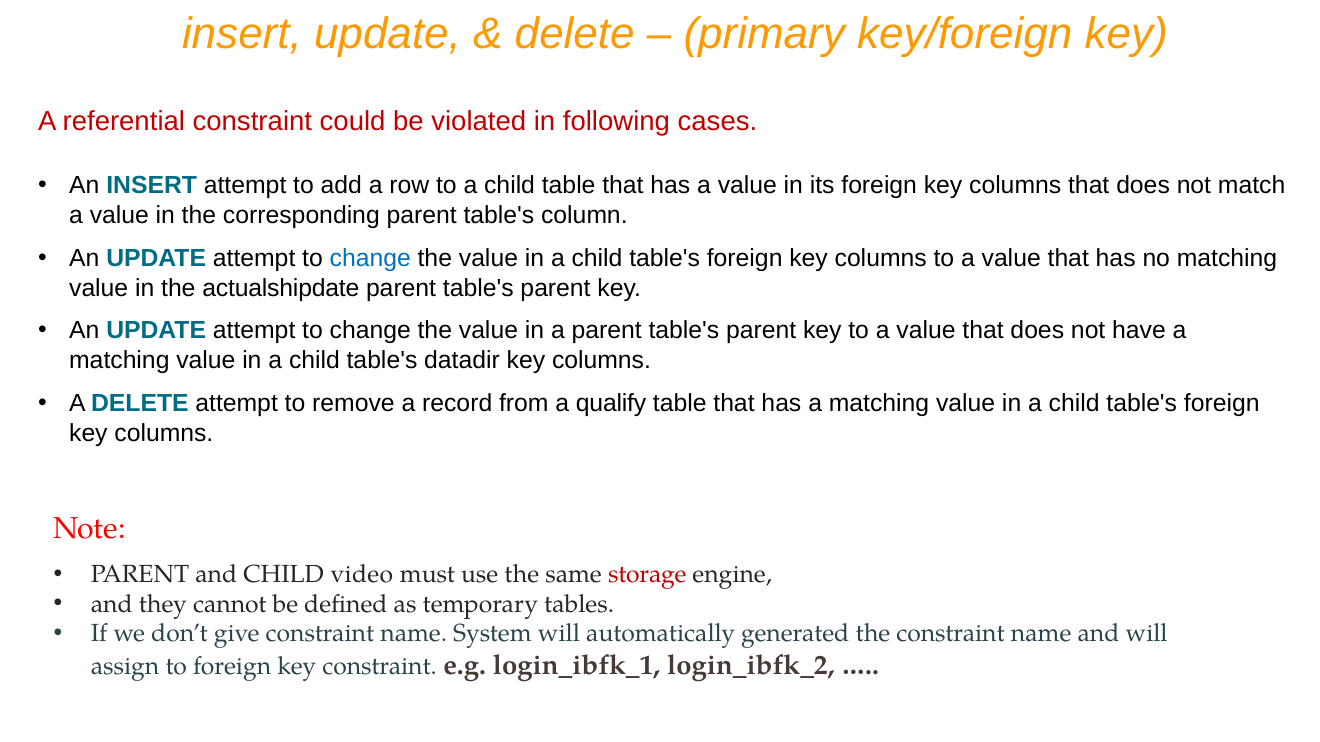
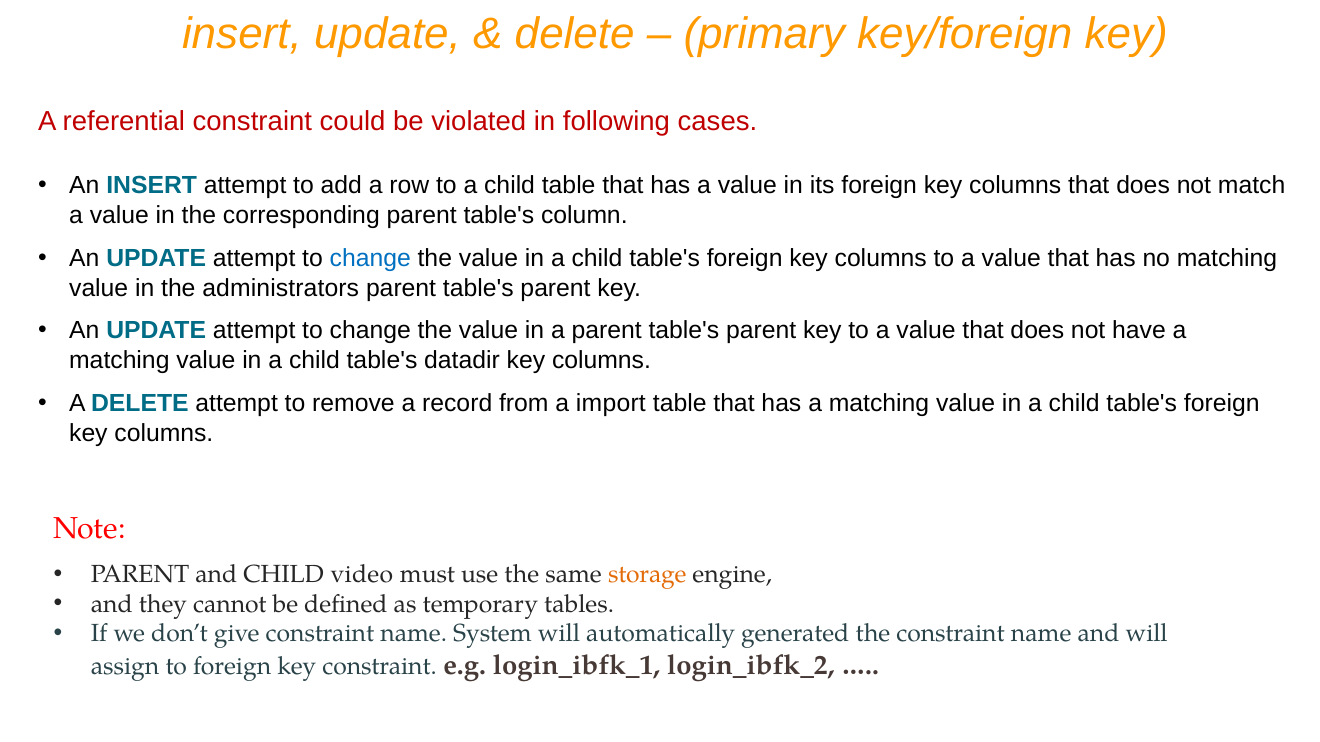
actualshipdate: actualshipdate -> administrators (281, 288)
qualify: qualify -> import (611, 404)
storage colour: red -> orange (647, 575)
